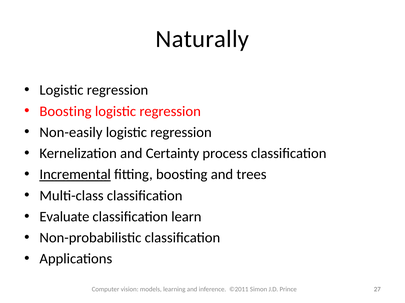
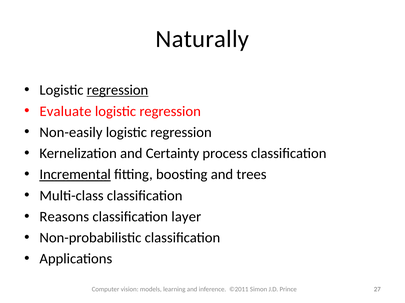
regression underline: none -> present (117, 90)
Boosting: Boosting -> Evaluate (65, 111)
Evaluate: Evaluate -> Reasons (64, 217)
learn: learn -> layer (186, 217)
